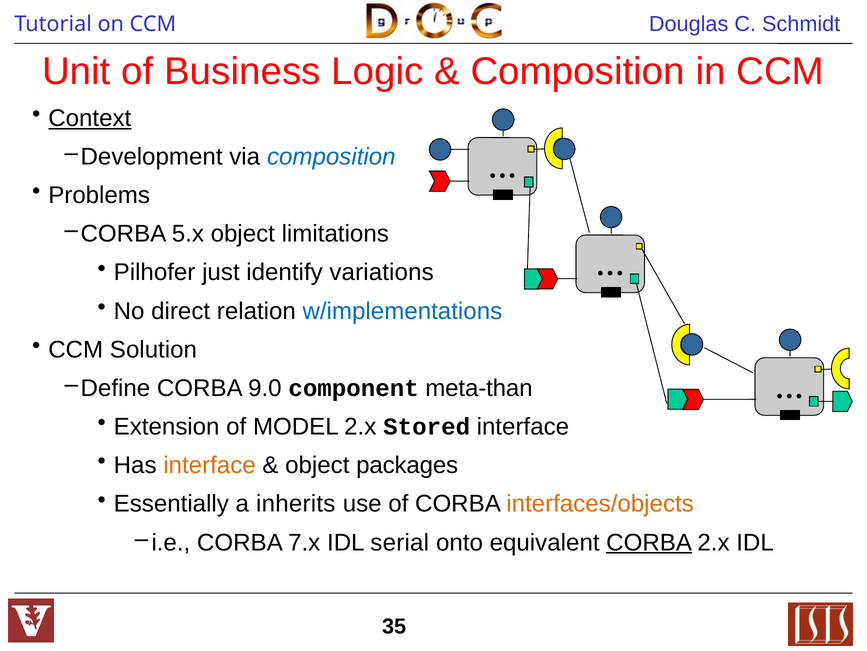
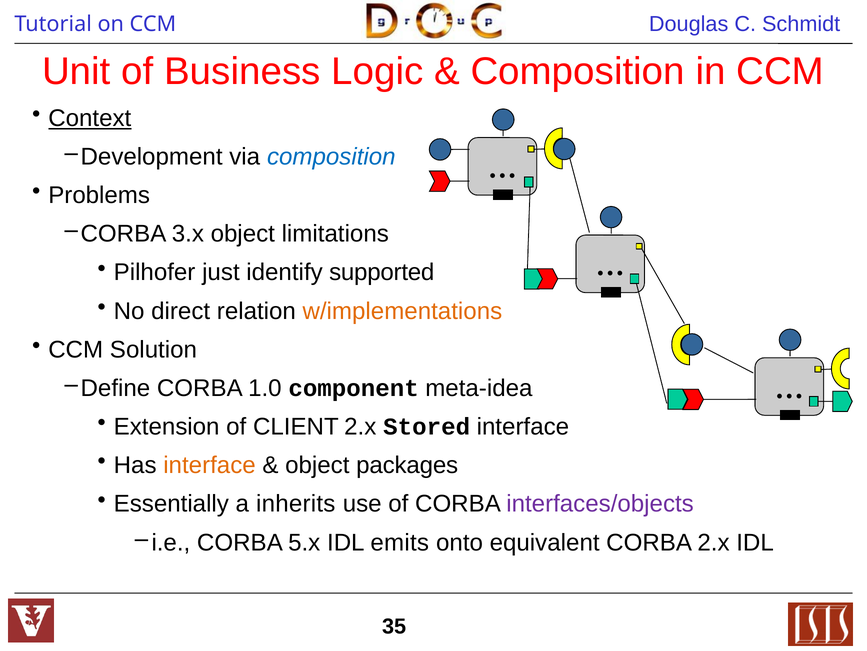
5.x: 5.x -> 3.x (188, 234)
variations: variations -> supported (382, 272)
w/implementations colour: blue -> orange (402, 311)
9.0: 9.0 -> 1.0 (265, 388)
meta-than: meta-than -> meta-idea (479, 388)
MODEL: MODEL -> CLIENT (296, 426)
interfaces/objects colour: orange -> purple (600, 503)
7.x: 7.x -> 5.x (304, 542)
serial: serial -> emits (400, 542)
CORBA underline: present -> none (649, 542)
